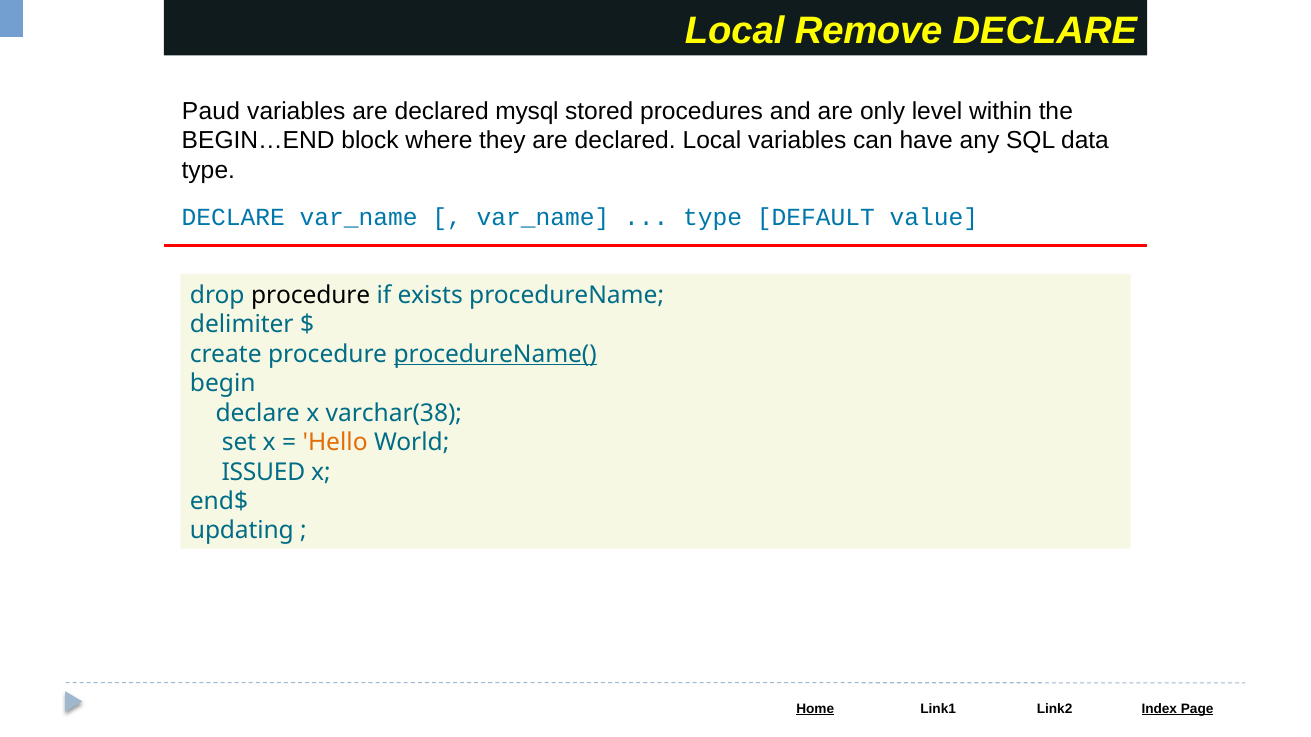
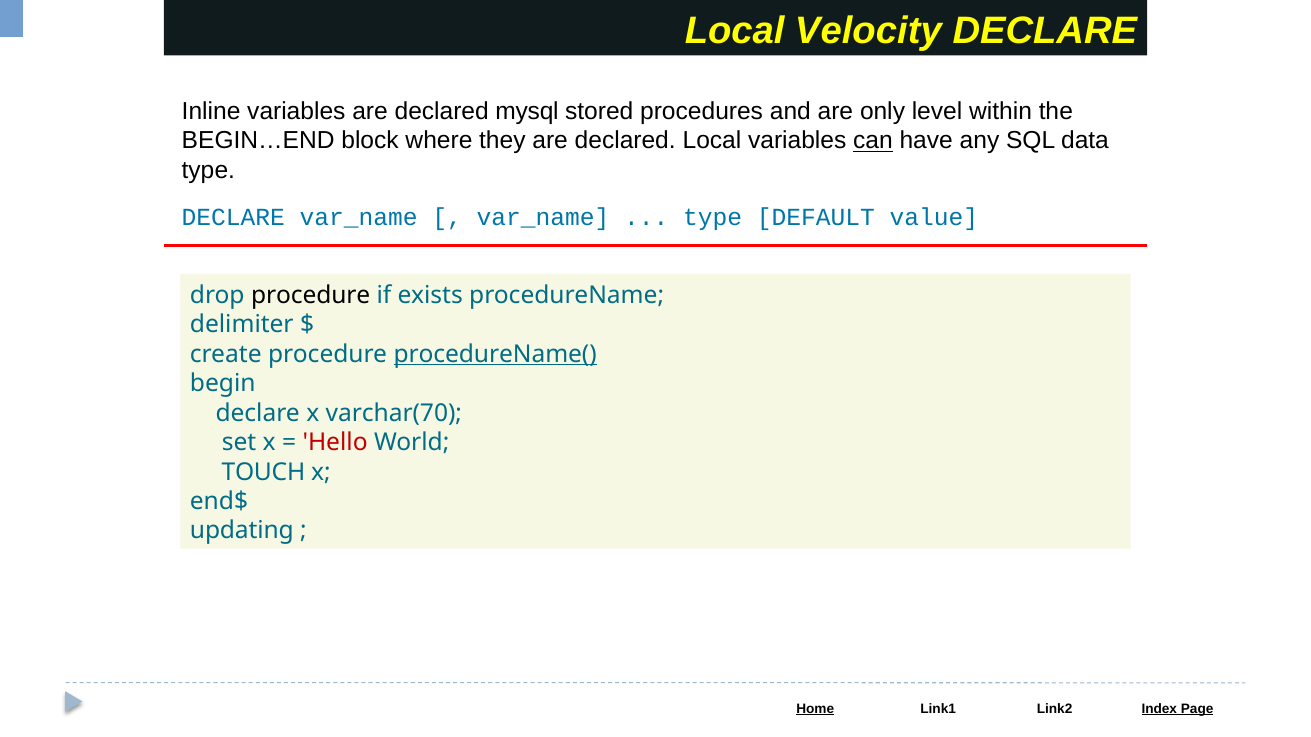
Remove: Remove -> Velocity (868, 30)
Paud: Paud -> Inline (211, 111)
can underline: none -> present (873, 141)
varchar(38: varchar(38 -> varchar(70 (394, 413)
Hello colour: orange -> red (335, 443)
ISSUED: ISSUED -> TOUCH (263, 472)
